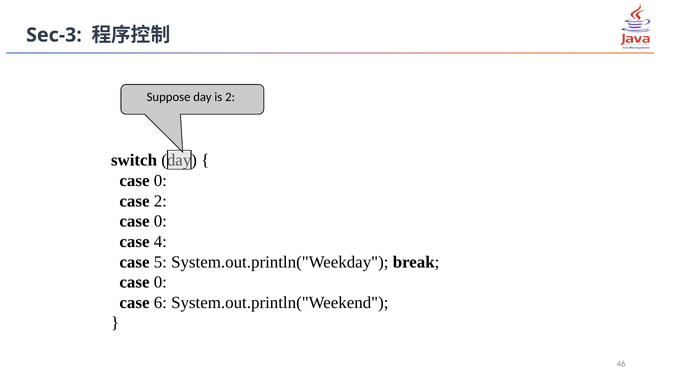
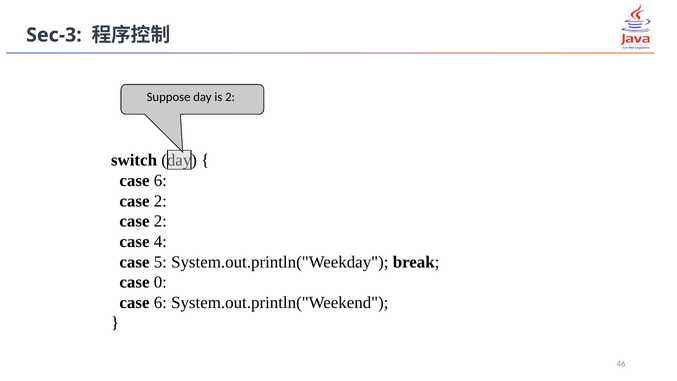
0: 0 -> 6 (160, 181)
0: 0 -> 2 (160, 221)
